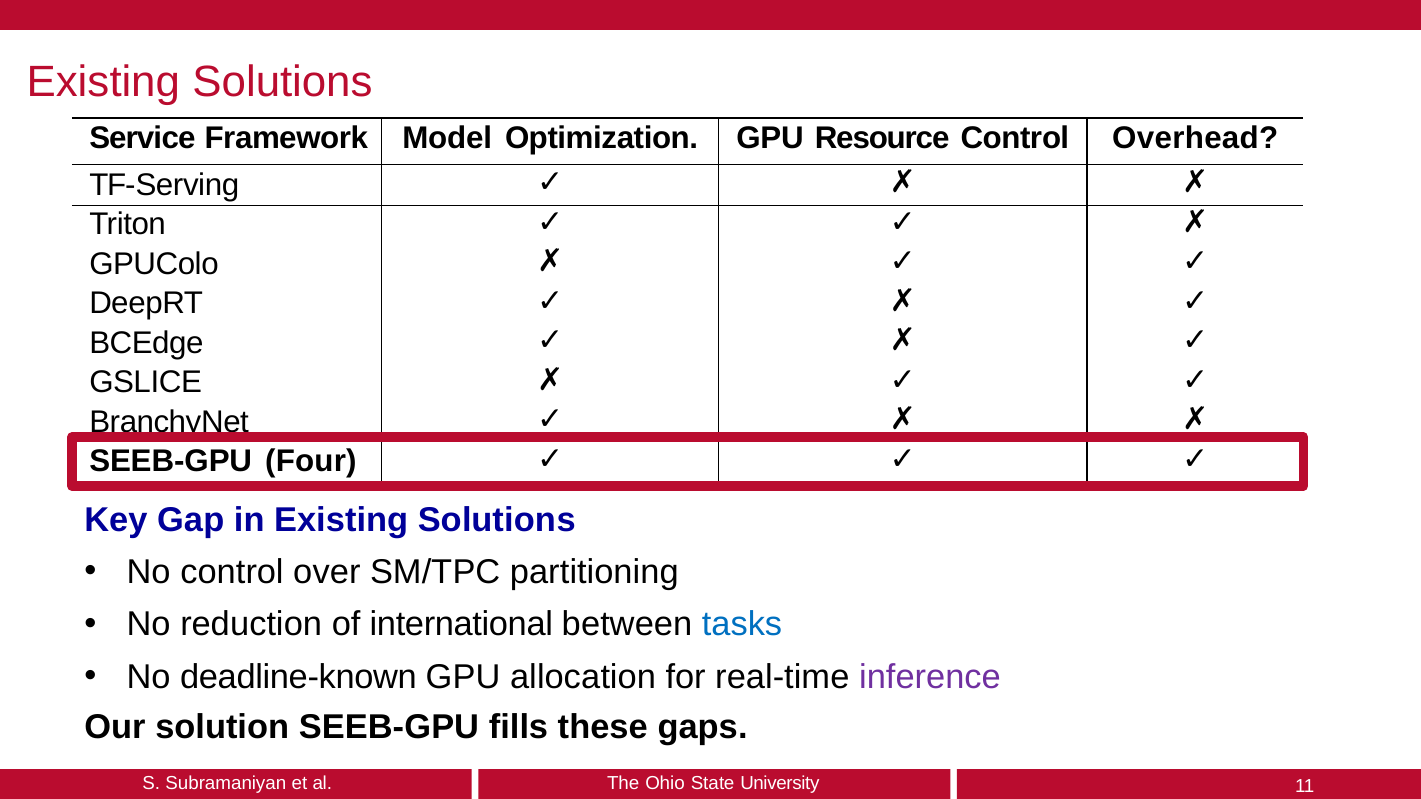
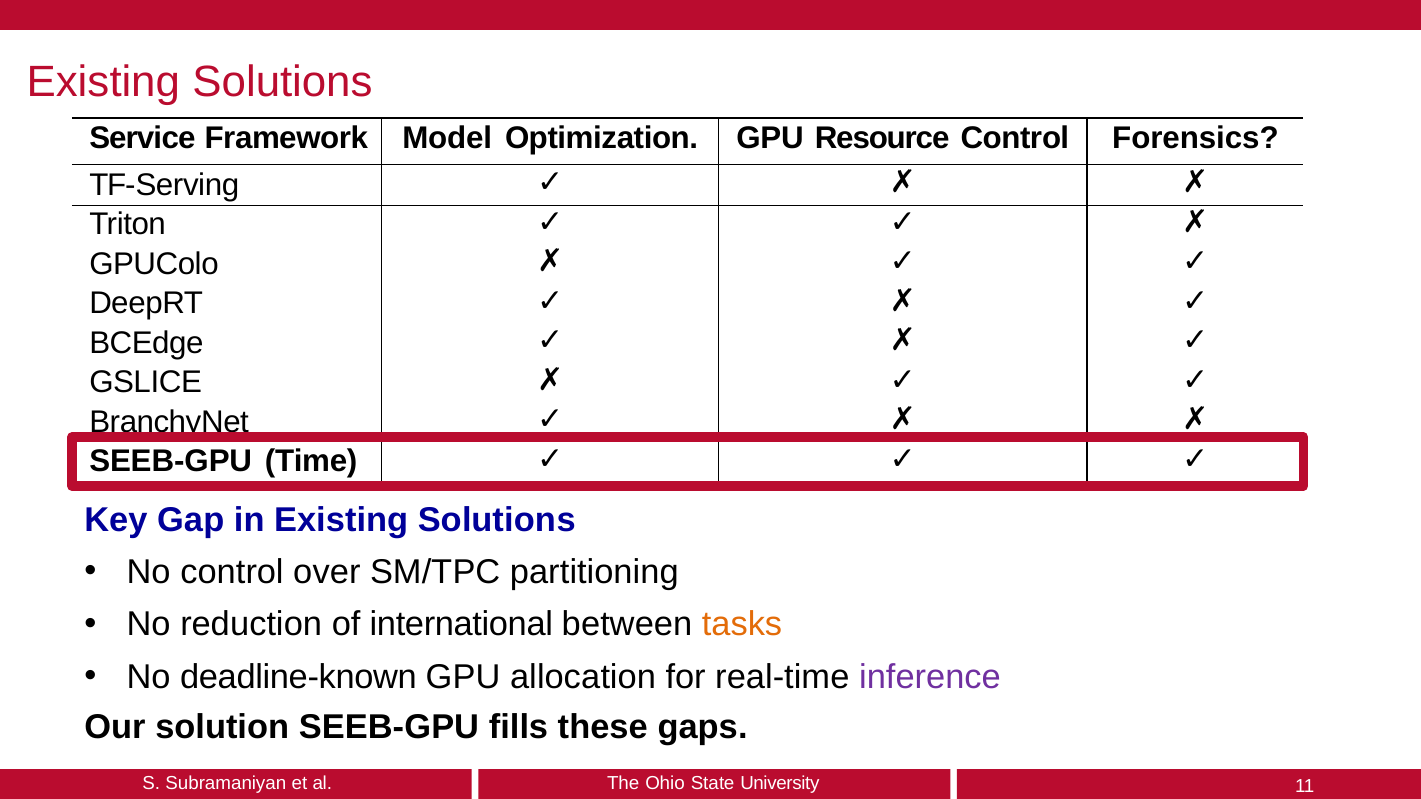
Overhead: Overhead -> Forensics (1195, 139)
Four: Four -> Time (311, 462)
tasks colour: blue -> orange (742, 625)
